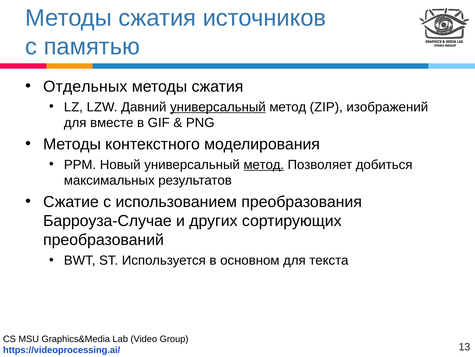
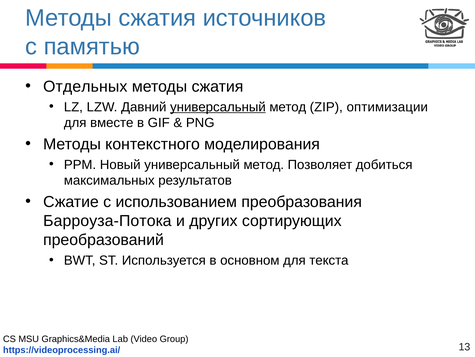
изображений: изображений -> оптимизации (387, 107)
метод underline: present -> none (264, 164)
Барроуза-Случае: Барроуза-Случае -> Барроуза-Потока (107, 220)
